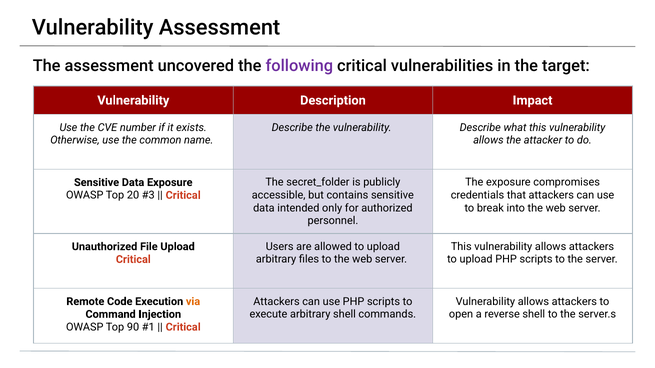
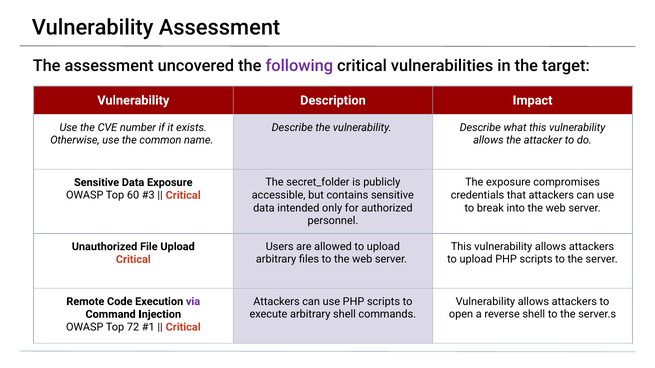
20: 20 -> 60 (133, 195)
via colour: orange -> purple (193, 302)
90: 90 -> 72 (133, 327)
